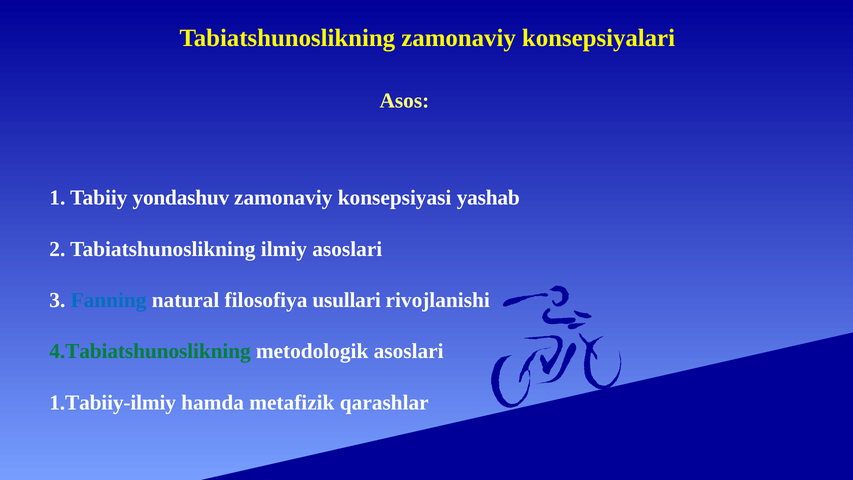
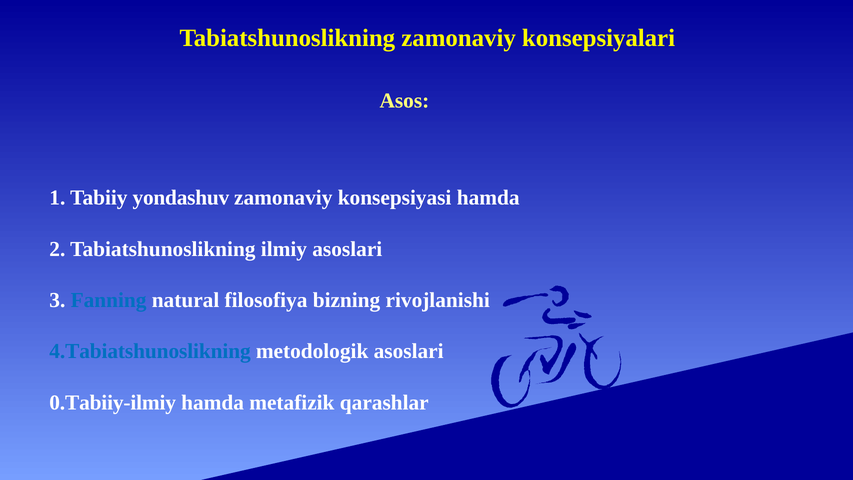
konsepsiyasi yashab: yashab -> hamda (488, 198)
usullari: usullari -> bizning (347, 300)
4.Tabiatshunoslikning colour: green -> blue (150, 351)
1.Tabiiy-ilmiy: 1.Tabiiy-ilmiy -> 0.Tabiiy-ilmiy (113, 402)
